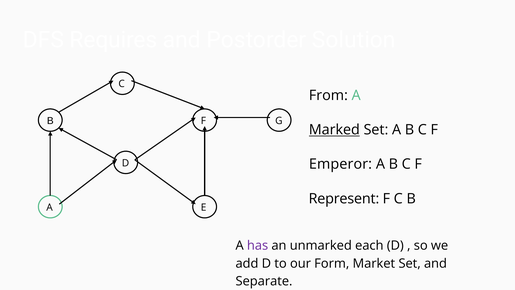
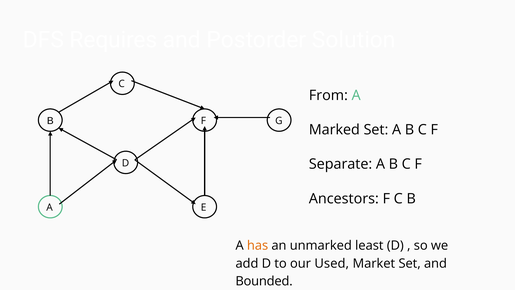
Marked underline: present -> none (334, 130)
Emperor: Emperor -> Separate (341, 164)
Represent: Represent -> Ancestors (344, 198)
has colour: purple -> orange (258, 245)
each: each -> least (369, 245)
Form: Form -> Used (332, 263)
Separate: Separate -> Bounded (264, 281)
